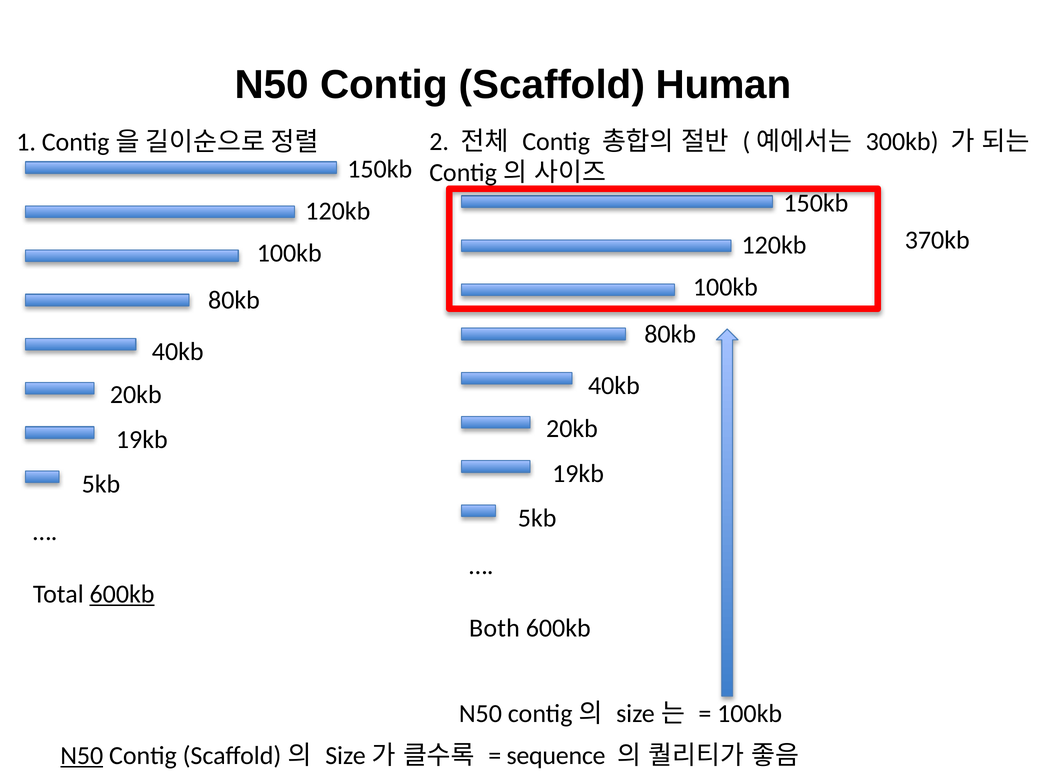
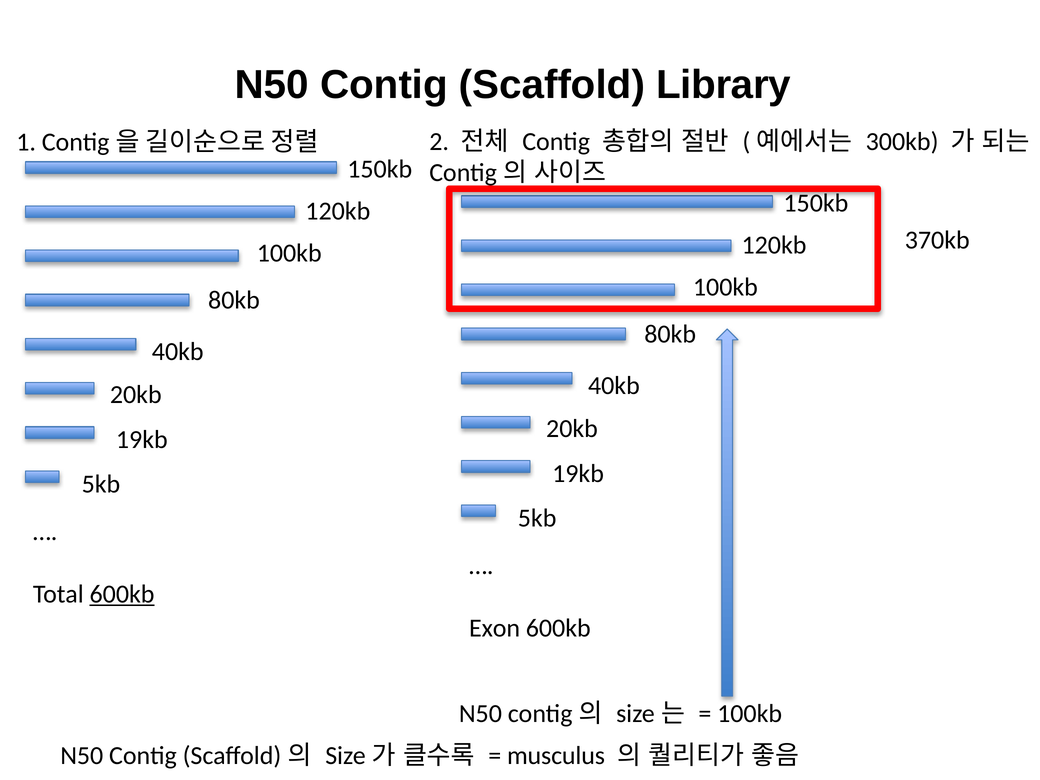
Human: Human -> Library (724, 85)
Both: Both -> Exon (495, 628)
N50 underline: present -> none (82, 756)
sequence: sequence -> musculus (556, 756)
